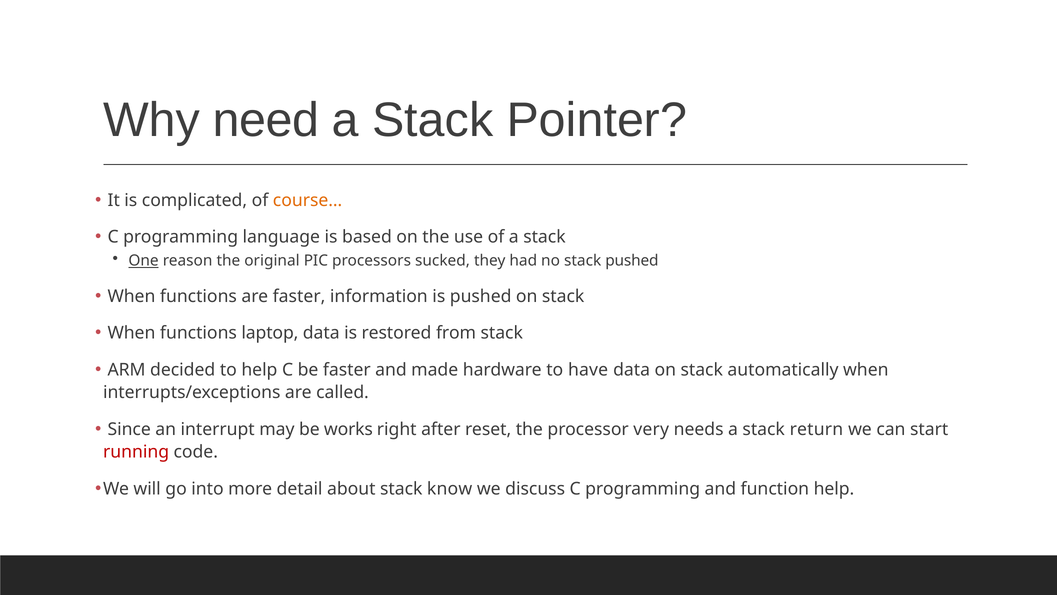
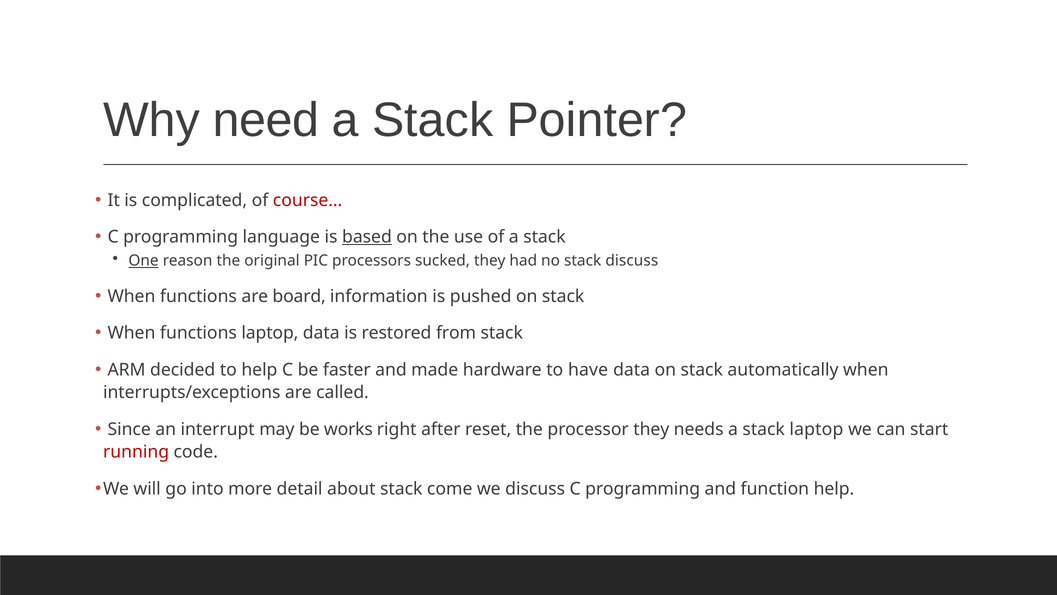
course… colour: orange -> red (308, 200)
based underline: none -> present (367, 237)
stack pushed: pushed -> discuss (632, 260)
are faster: faster -> board (299, 296)
processor very: very -> they (651, 429)
stack return: return -> laptop (816, 429)
know: know -> come (450, 488)
